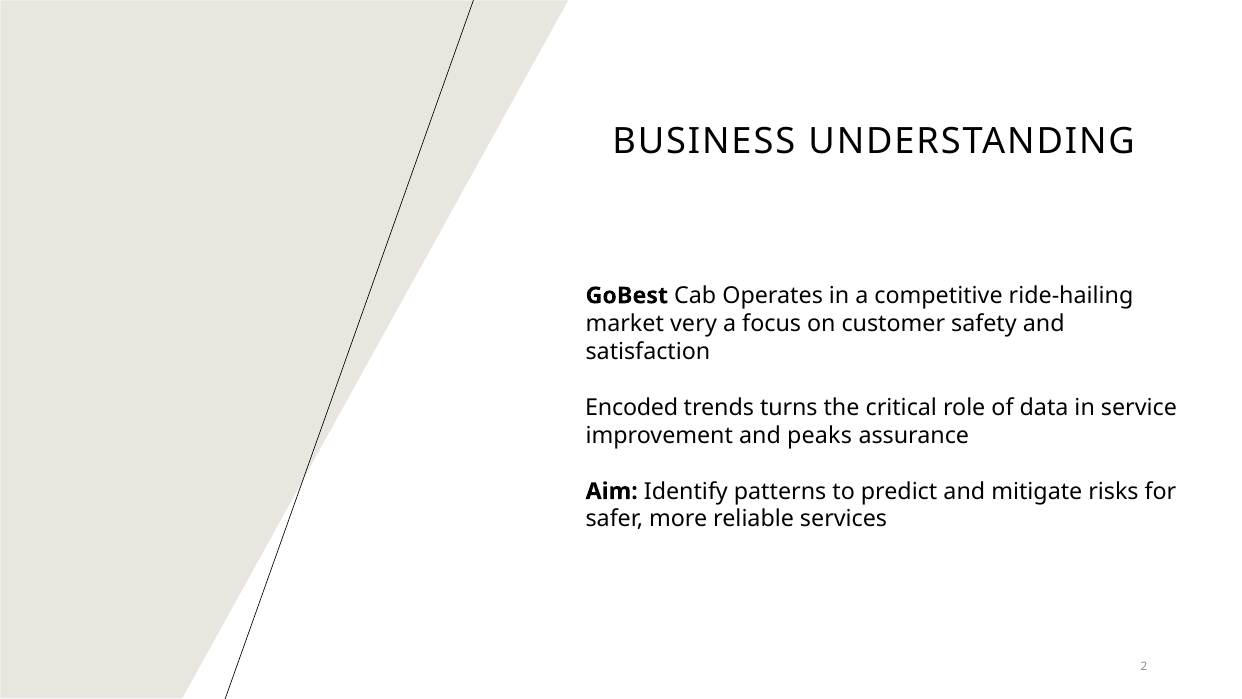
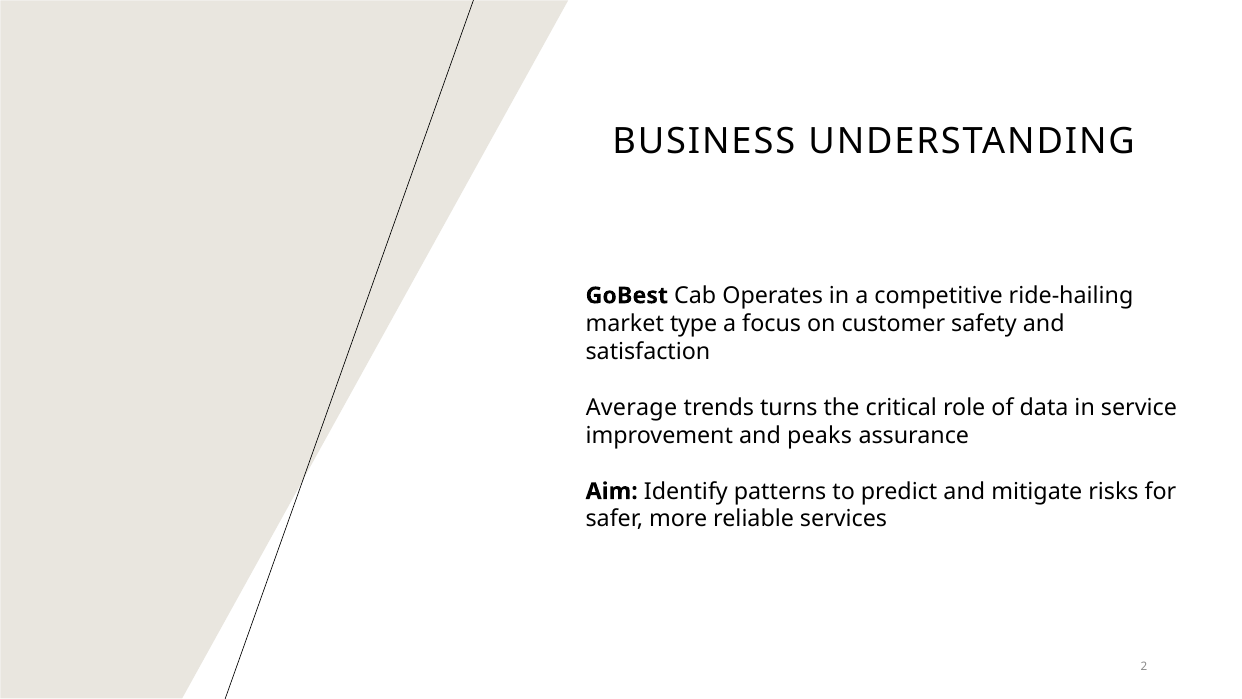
very: very -> type (694, 323)
Encoded: Encoded -> Average (631, 407)
